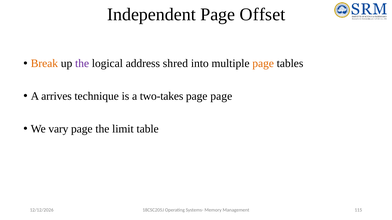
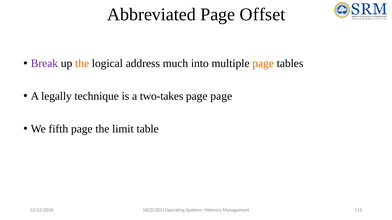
Independent: Independent -> Abbreviated (151, 15)
Break colour: orange -> purple (44, 64)
the colour: purple -> orange (82, 64)
shred: shred -> much (175, 64)
arrives: arrives -> legally (56, 96)
vary: vary -> fifth (58, 129)
